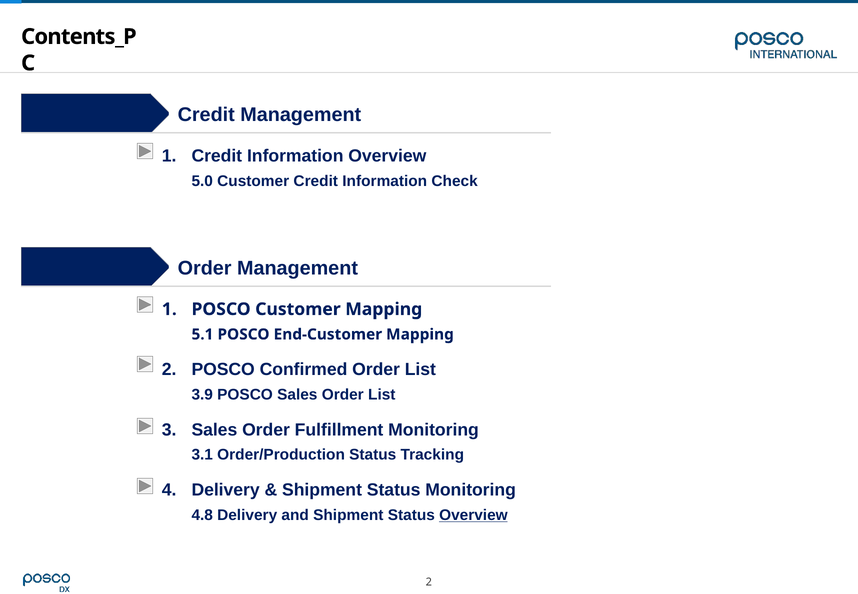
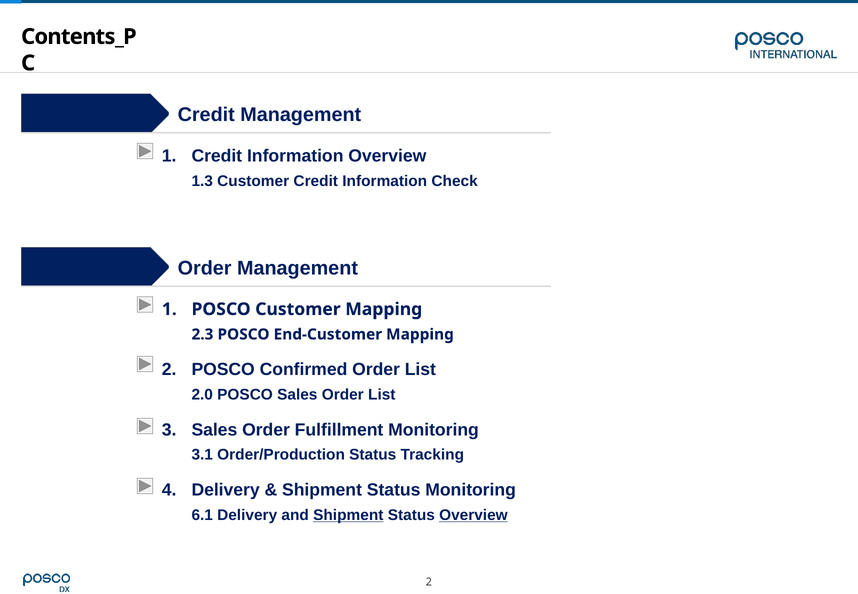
5.0: 5.0 -> 1.3 (202, 181)
5.1: 5.1 -> 2.3 (202, 334)
3.9: 3.9 -> 2.0 (202, 395)
4.8: 4.8 -> 6.1 (202, 515)
Shipment underline: none -> present (348, 515)
